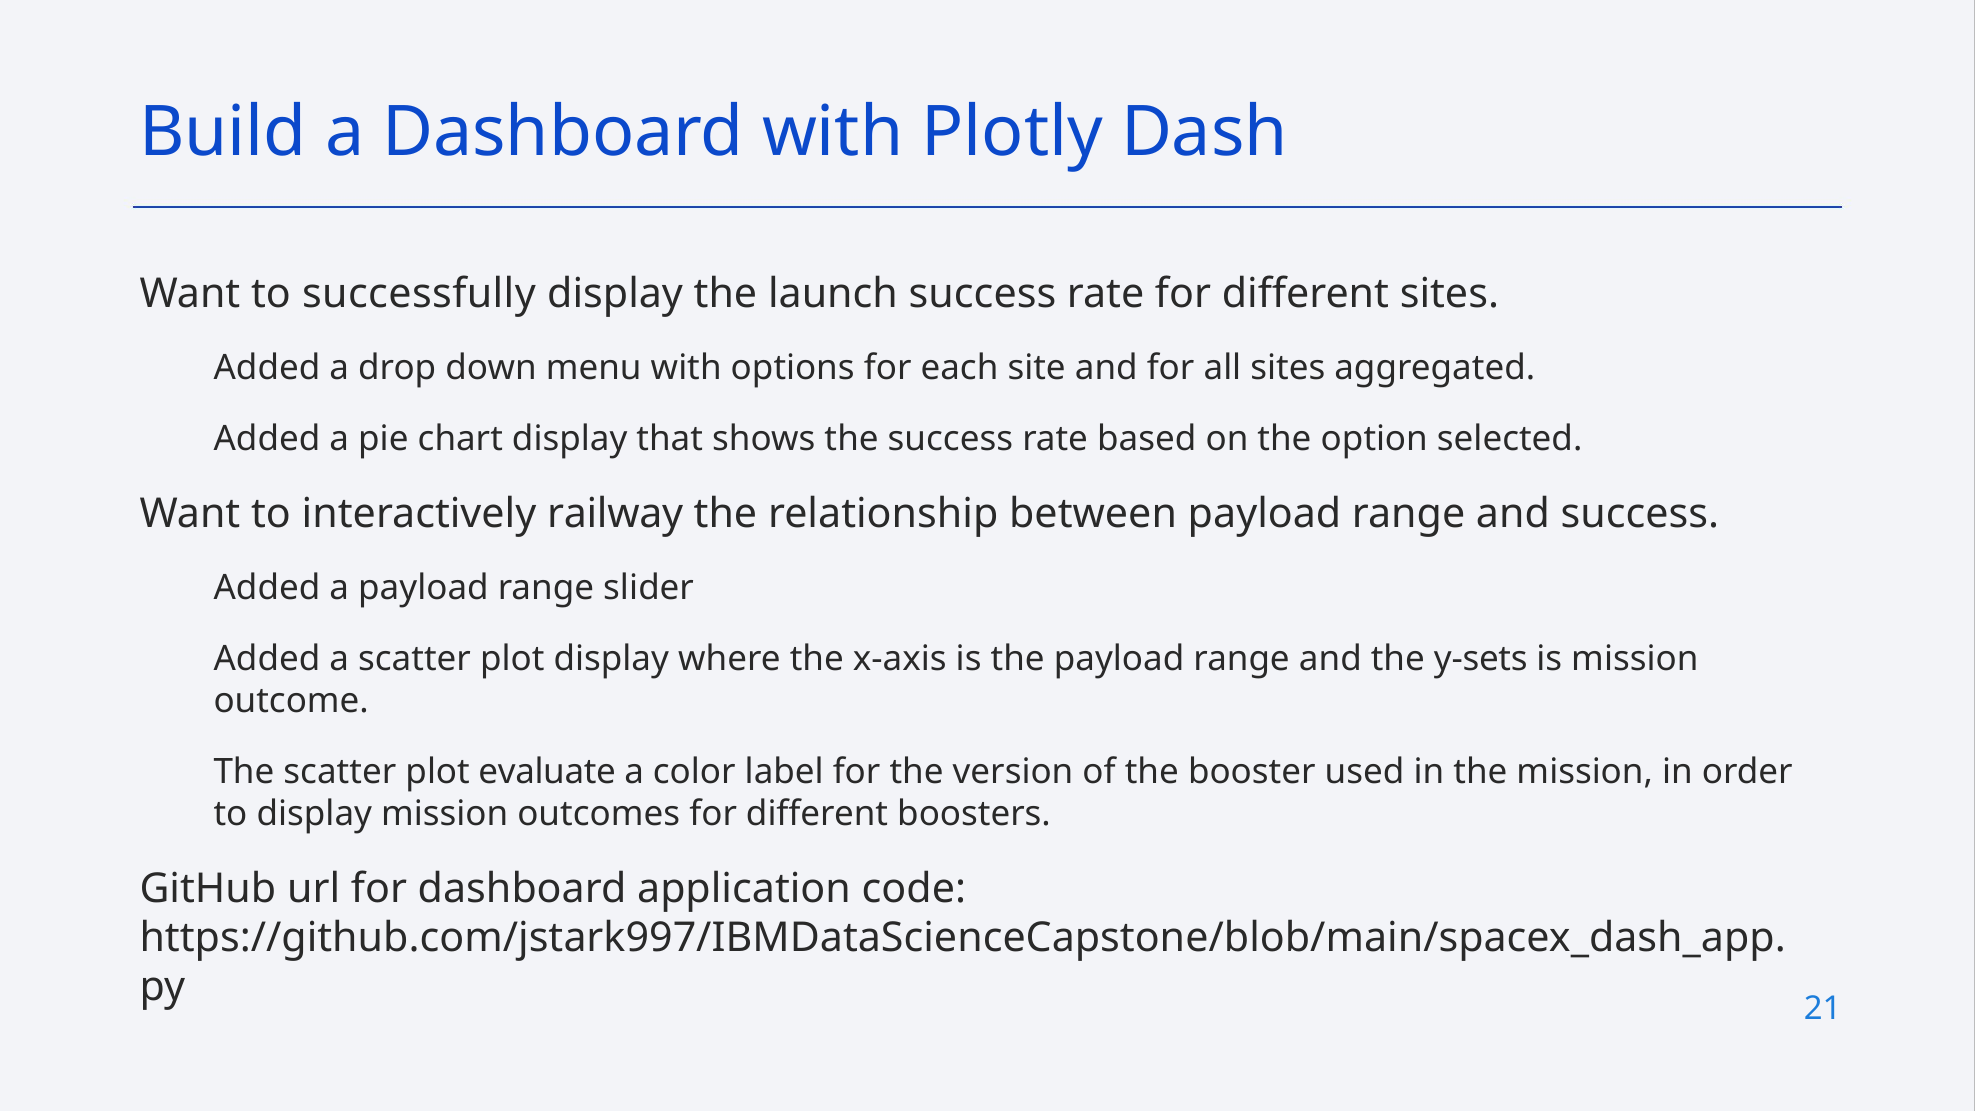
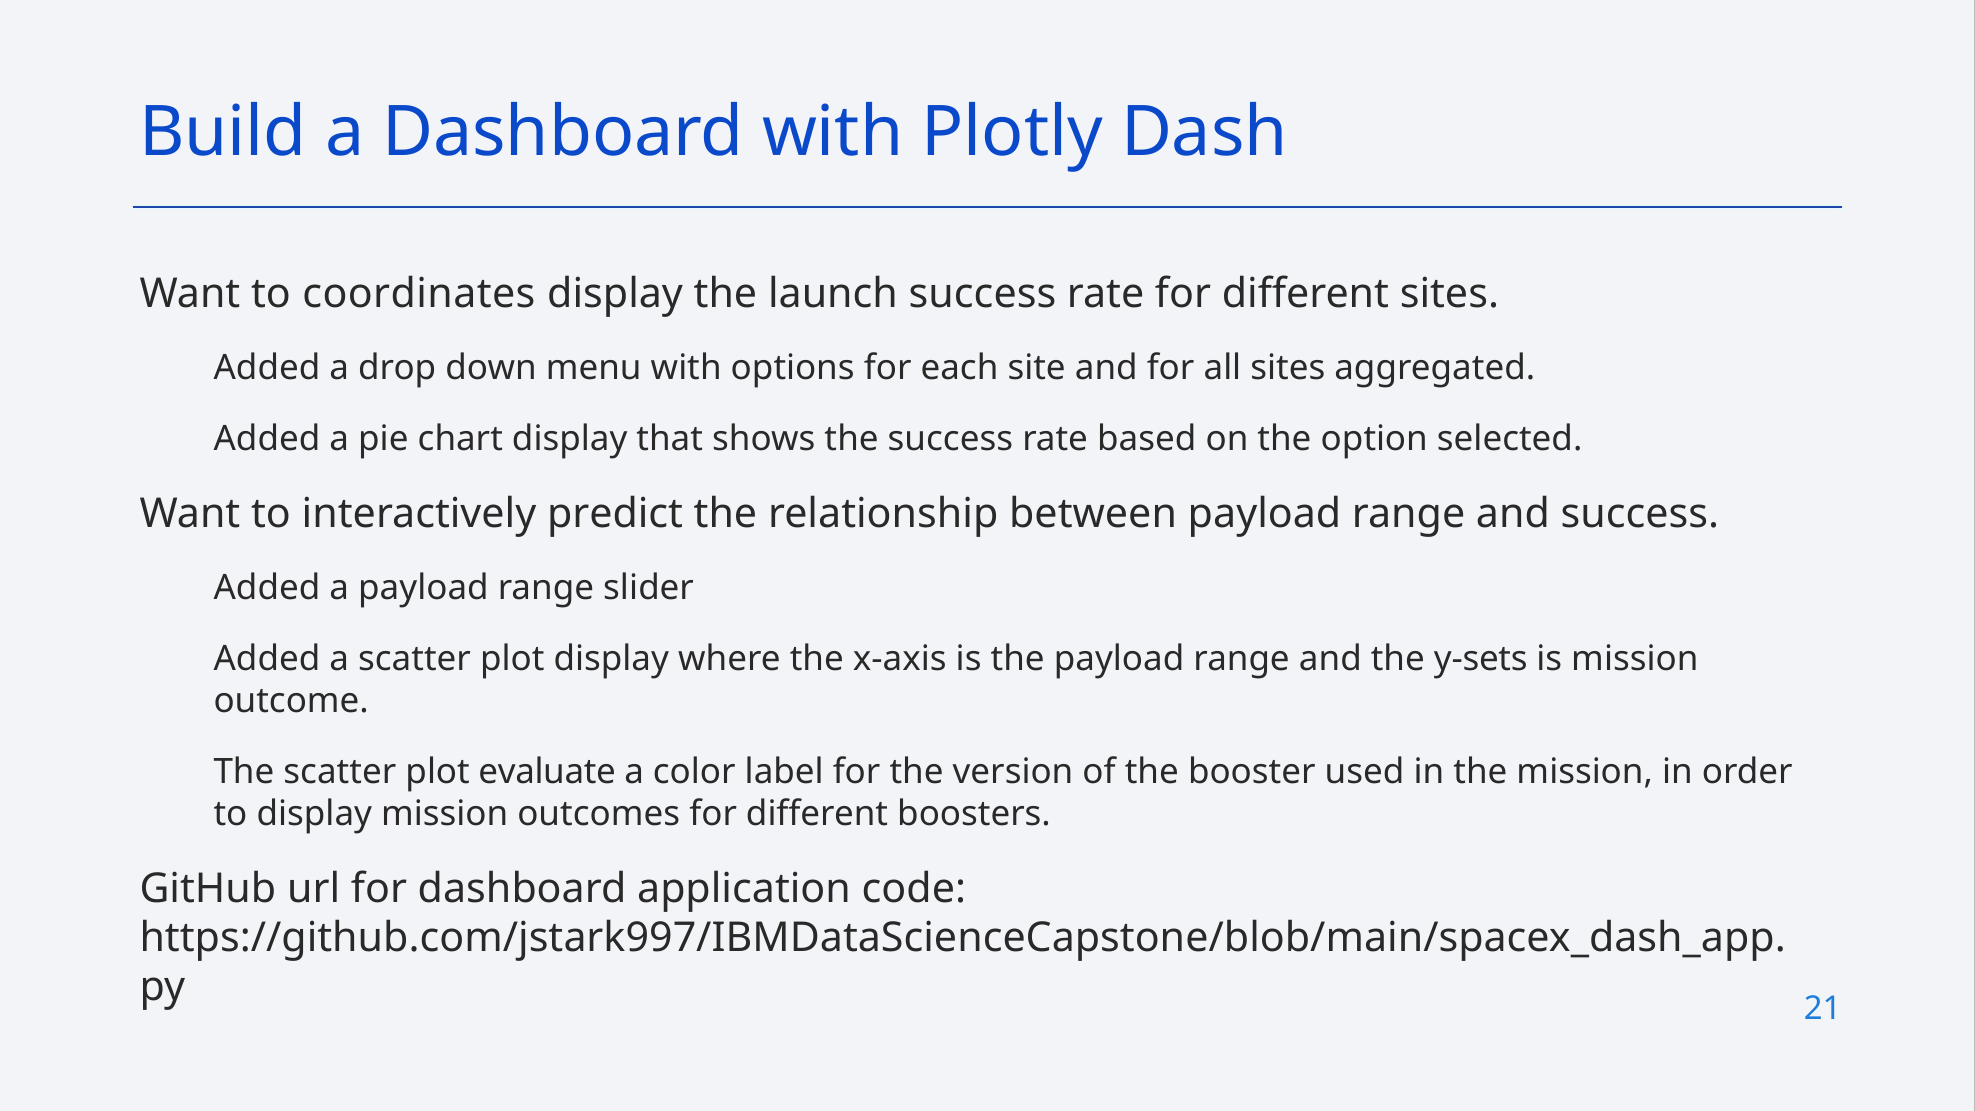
successfully: successfully -> coordinates (419, 294)
railway: railway -> predict (615, 514)
